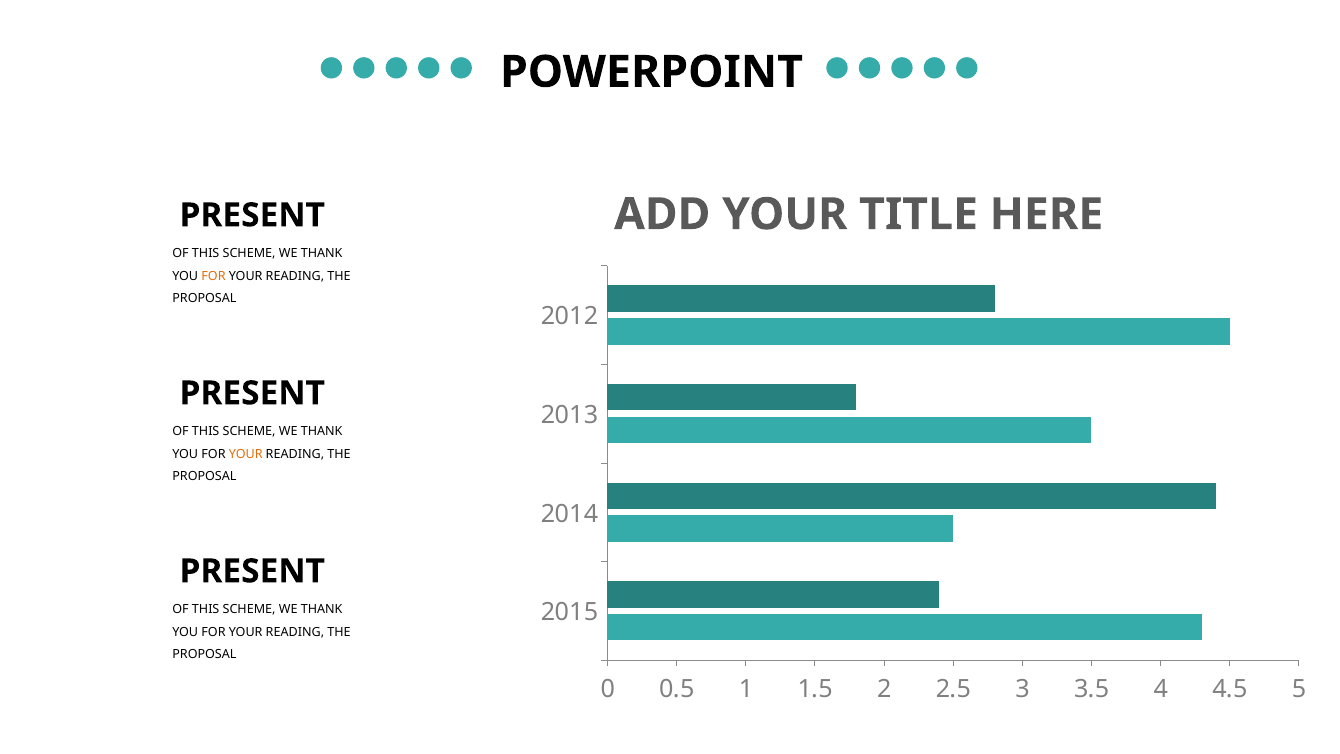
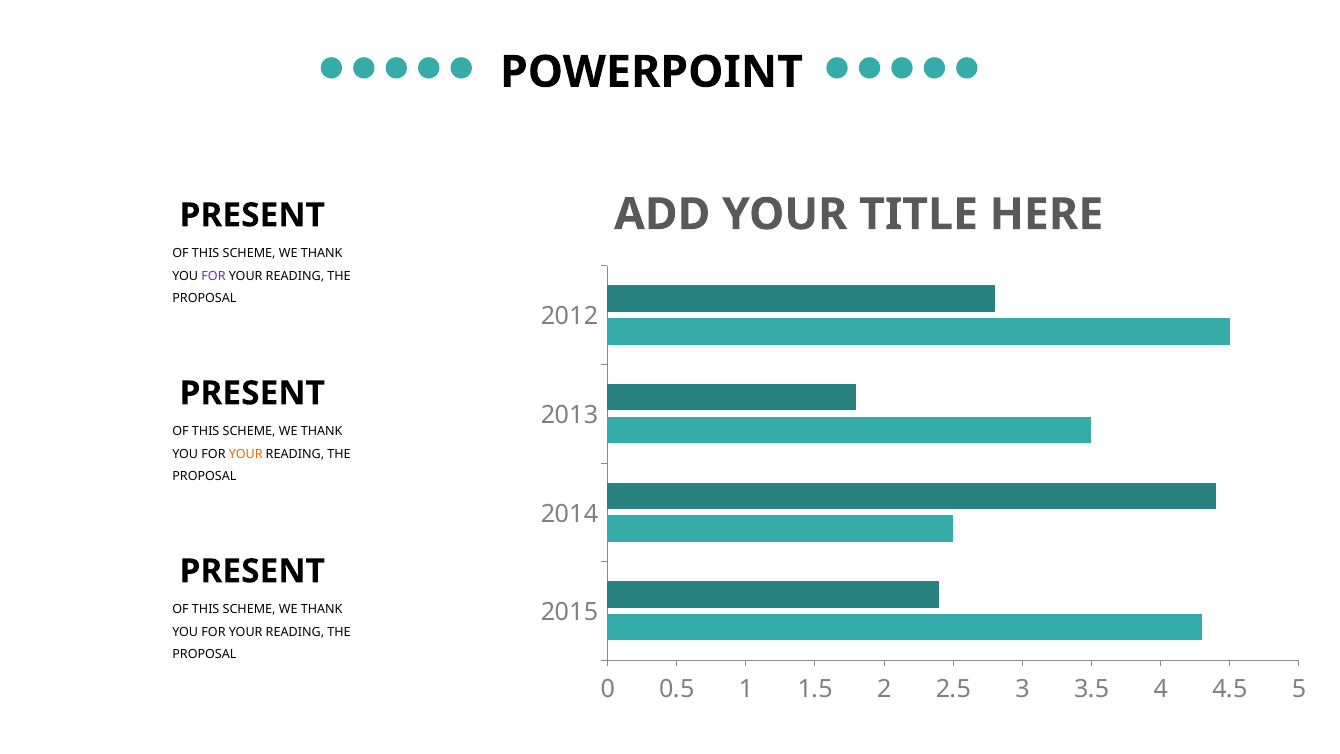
FOR colour: orange -> purple (213, 276)
